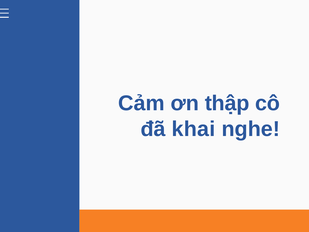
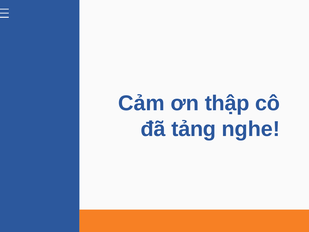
khai: khai -> tảng (194, 129)
